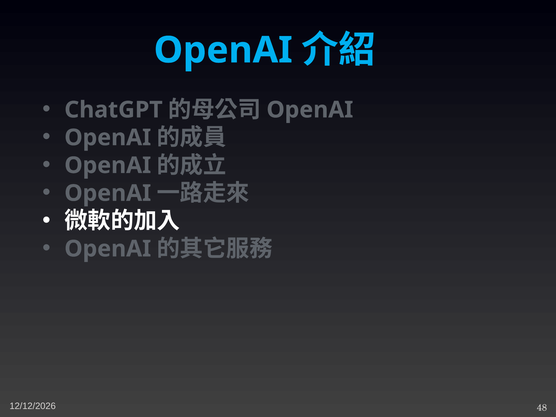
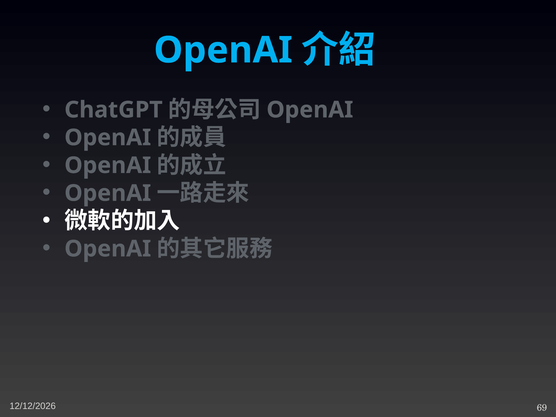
48: 48 -> 69 (542, 408)
